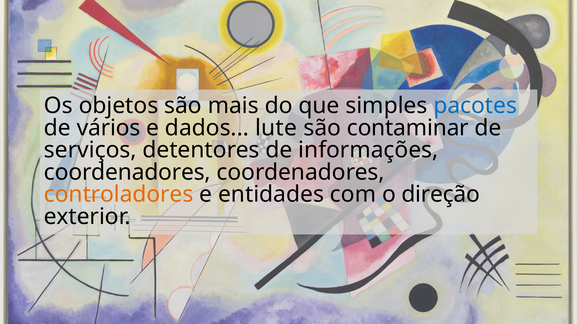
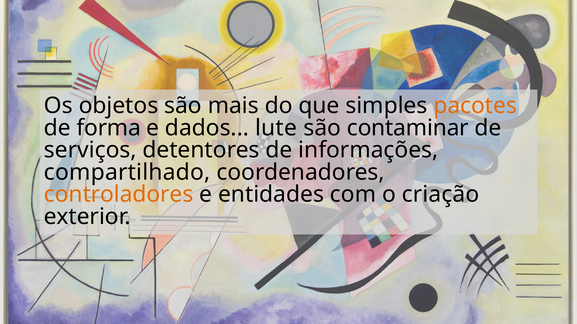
pacotes colour: blue -> orange (475, 106)
vários: vários -> forma (109, 128)
coordenadores: coordenadores -> compartilhado (127, 172)
direção: direção -> criação (441, 195)
